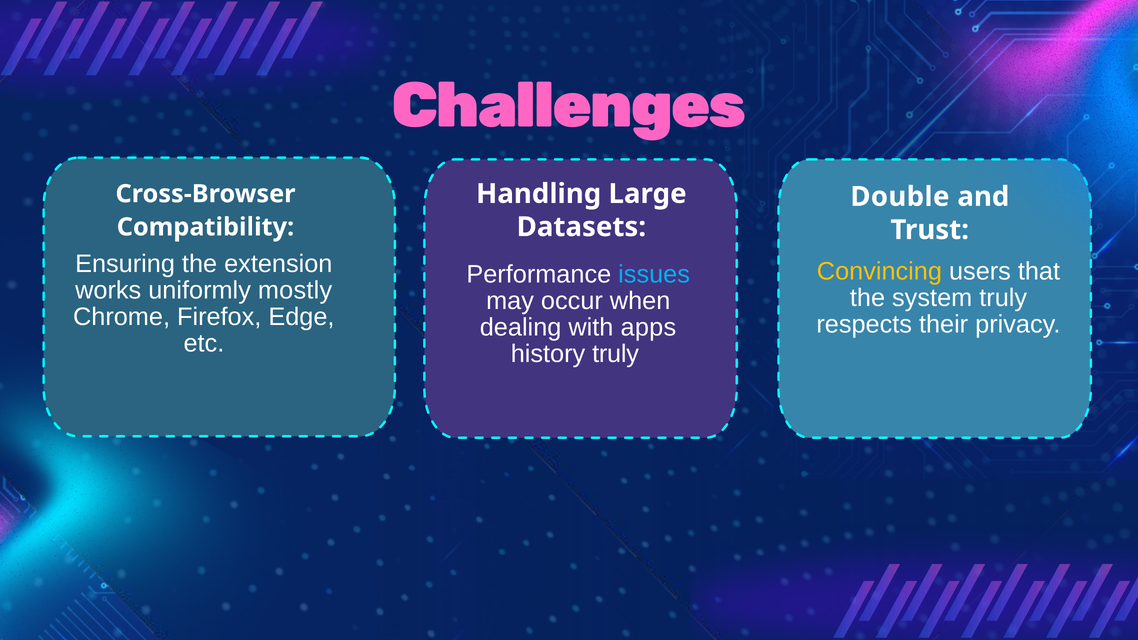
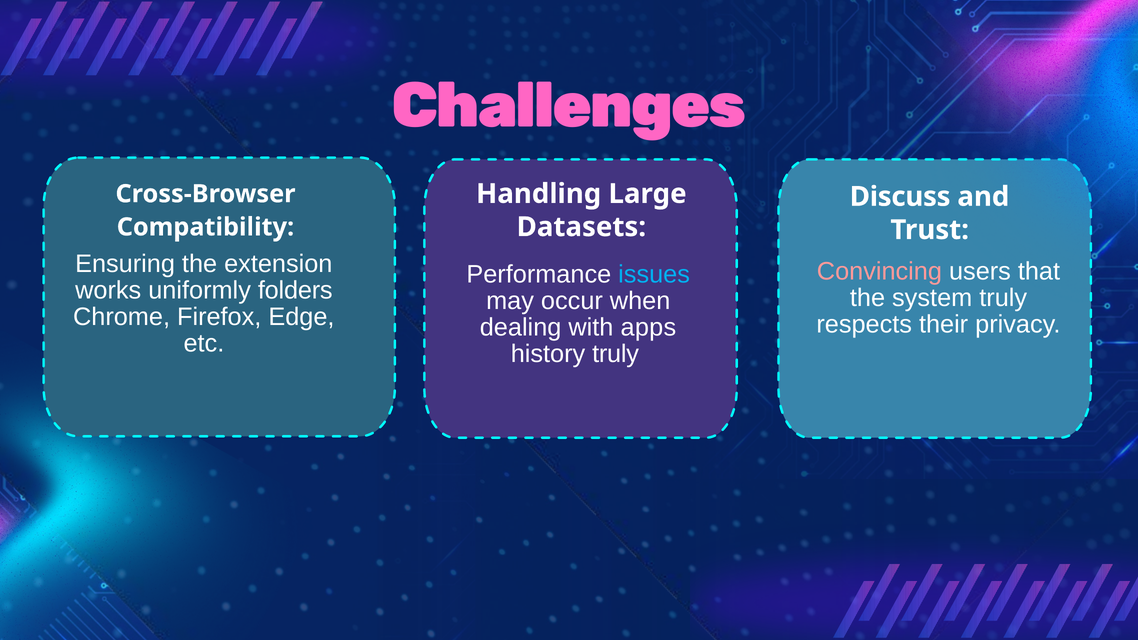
Double: Double -> Discuss (900, 197)
Convincing colour: yellow -> pink (879, 271)
mostly: mostly -> folders (295, 290)
